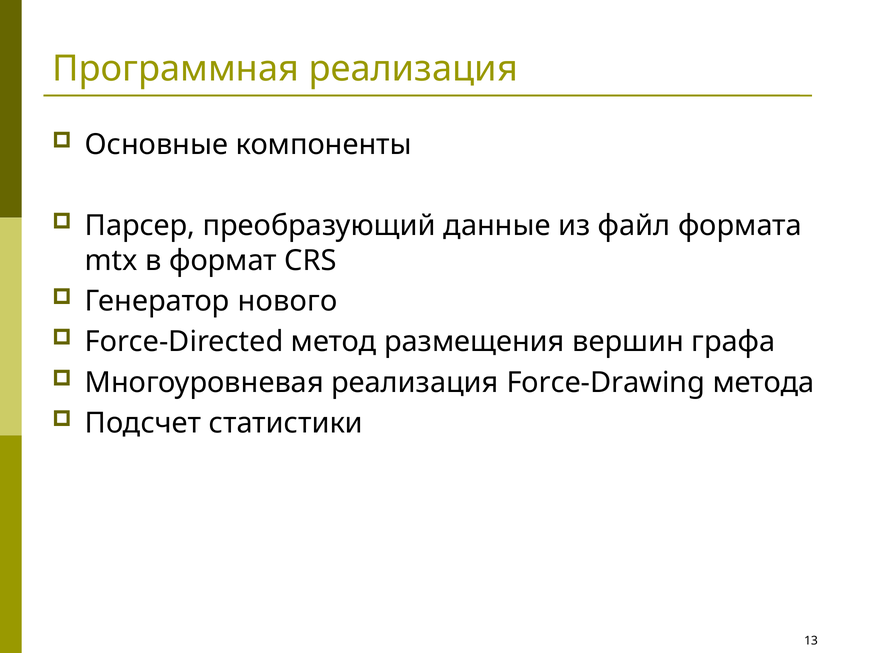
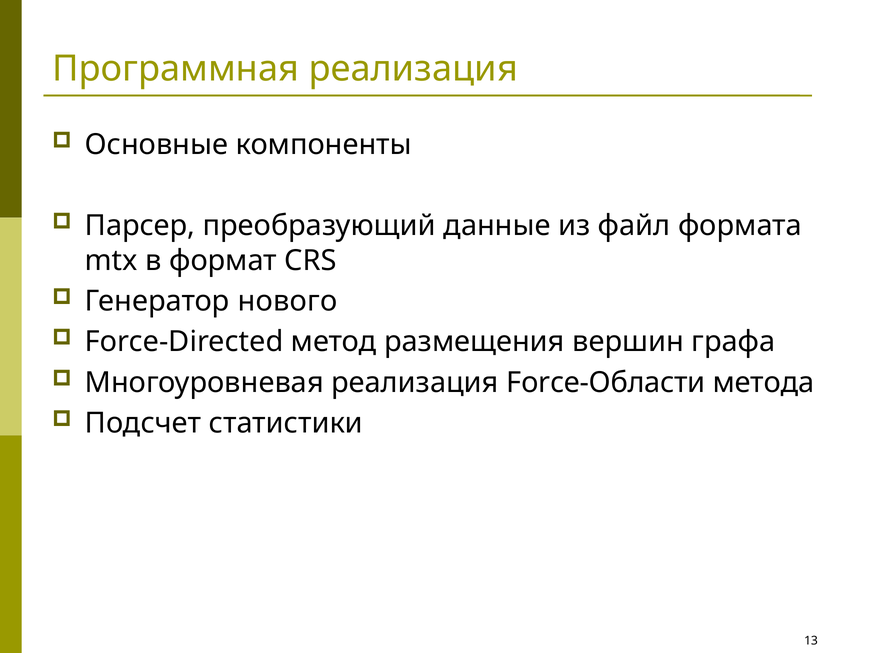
Force-Drawing: Force-Drawing -> Force-Области (606, 382)
